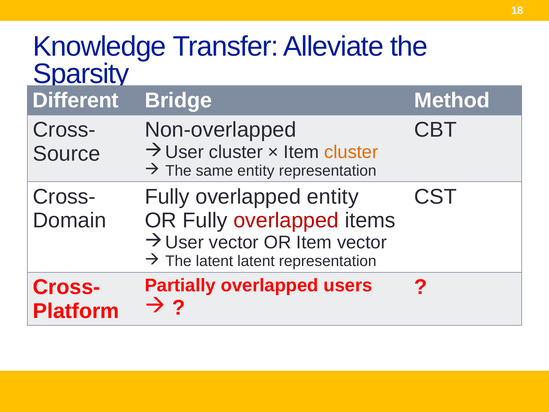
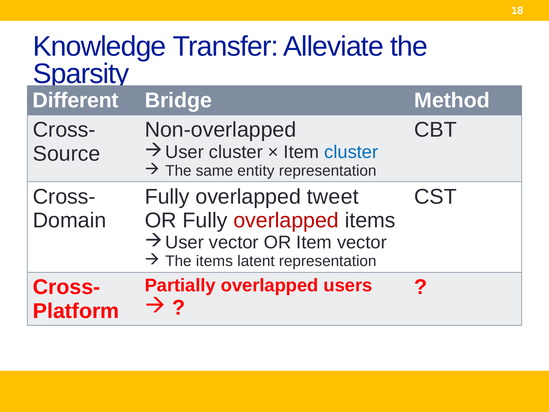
cluster colour: orange -> blue (351, 152)
overlapped entity: entity -> tweet (333, 197)
The latent: latent -> items (214, 261)
